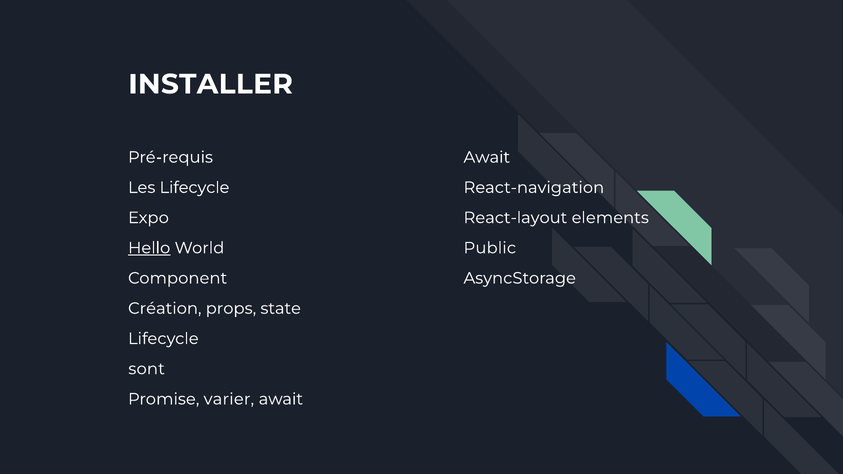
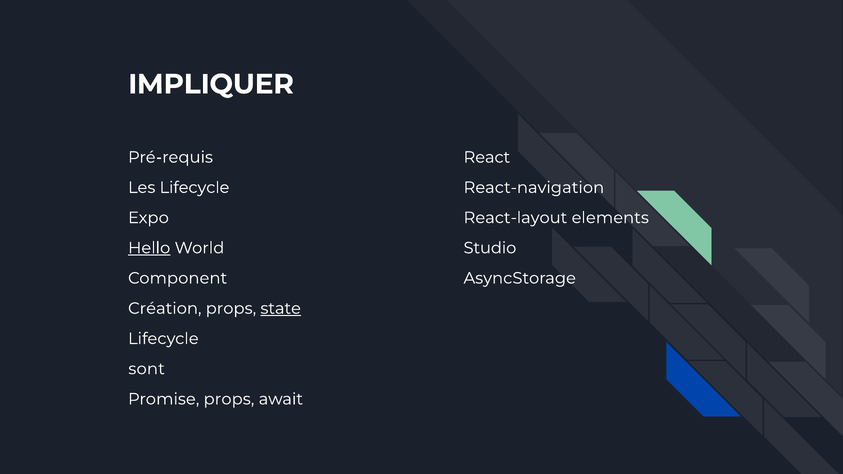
INSTALLER: INSTALLER -> IMPLIQUER (211, 84)
Await: Await -> React (487, 157)
Public: Public -> Studio (490, 248)
state underline: none -> present (281, 309)
Promise varier: varier -> props (229, 399)
